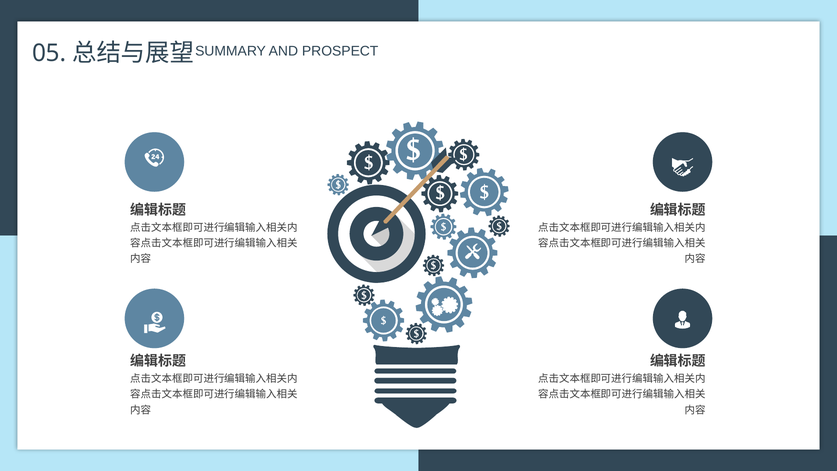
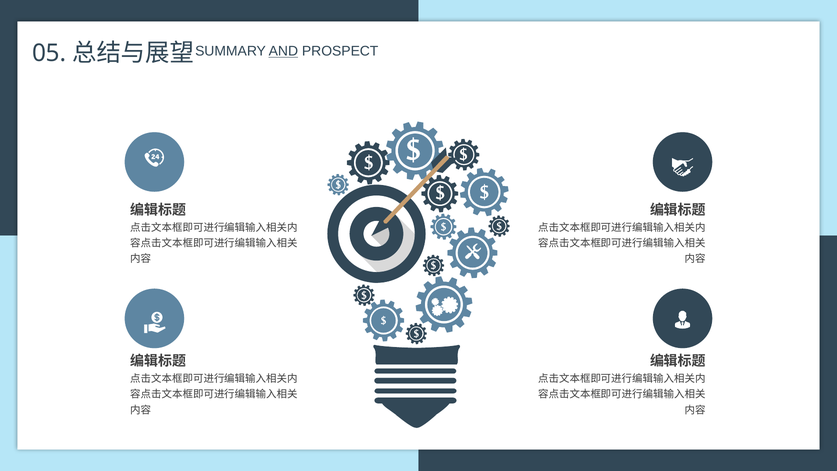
AND underline: none -> present (283, 51)
